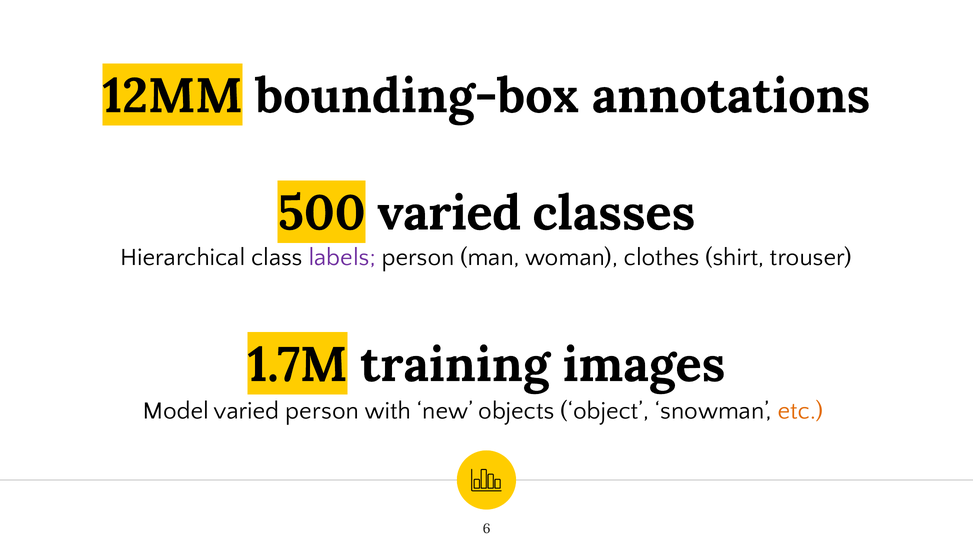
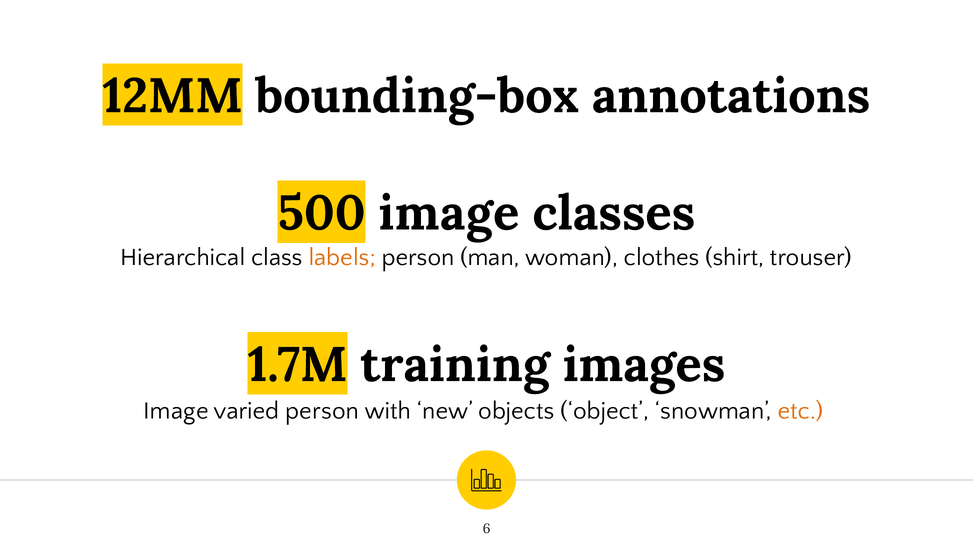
500 varied: varied -> image (449, 213)
labels colour: purple -> orange (342, 258)
Model: Model -> Image (176, 411)
